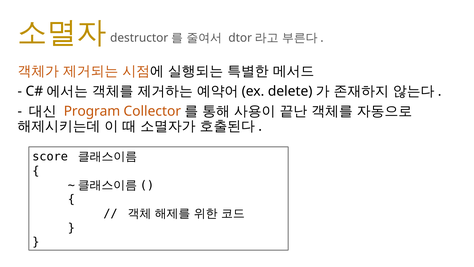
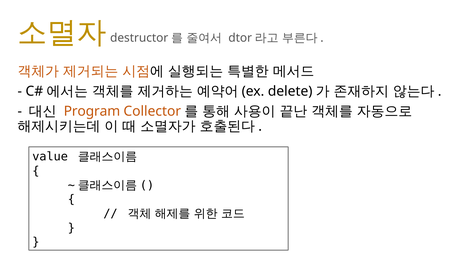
score: score -> value (50, 156)
